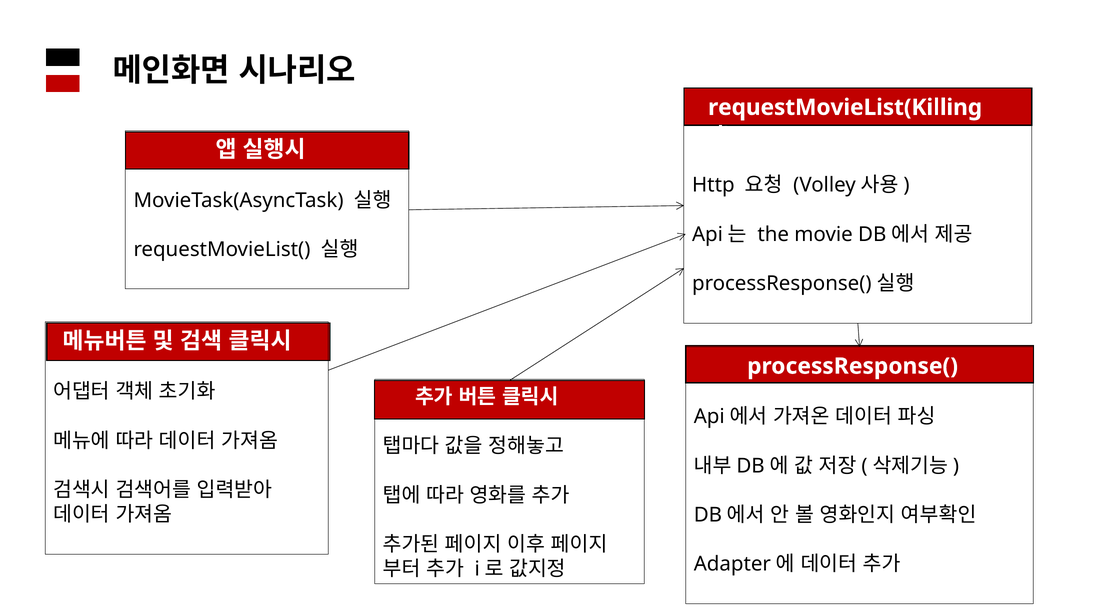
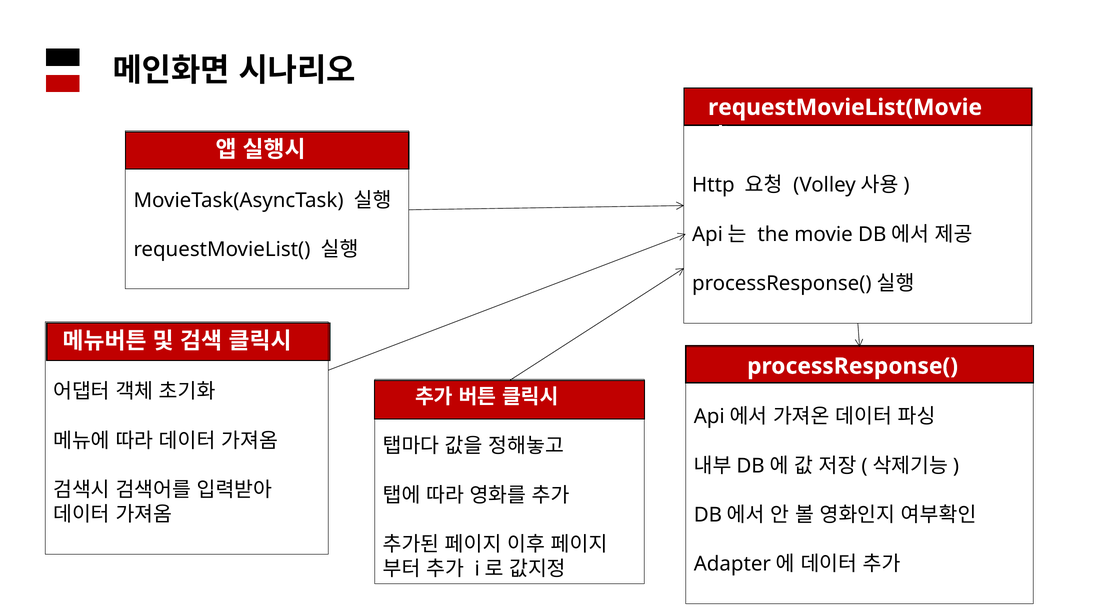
requestMovieList(Killing: requestMovieList(Killing -> requestMovieList(Movie (845, 107)
